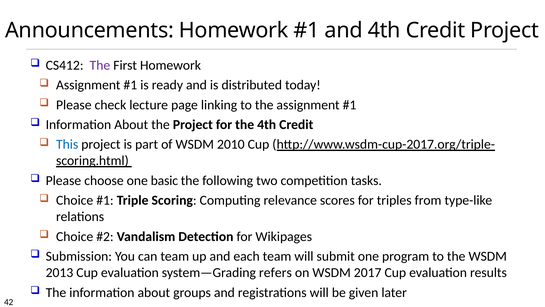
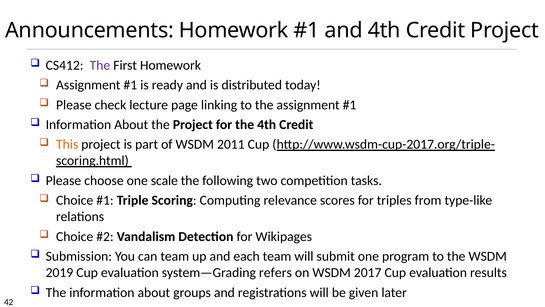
This colour: blue -> orange (67, 144)
2010: 2010 -> 2011 (231, 144)
basic: basic -> scale (164, 180)
2013: 2013 -> 2019 (59, 272)
